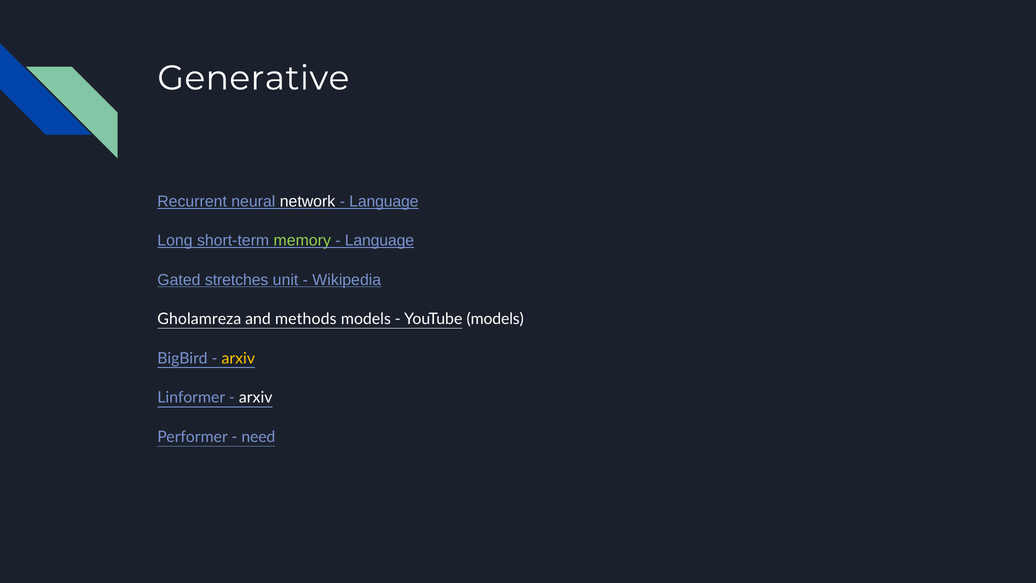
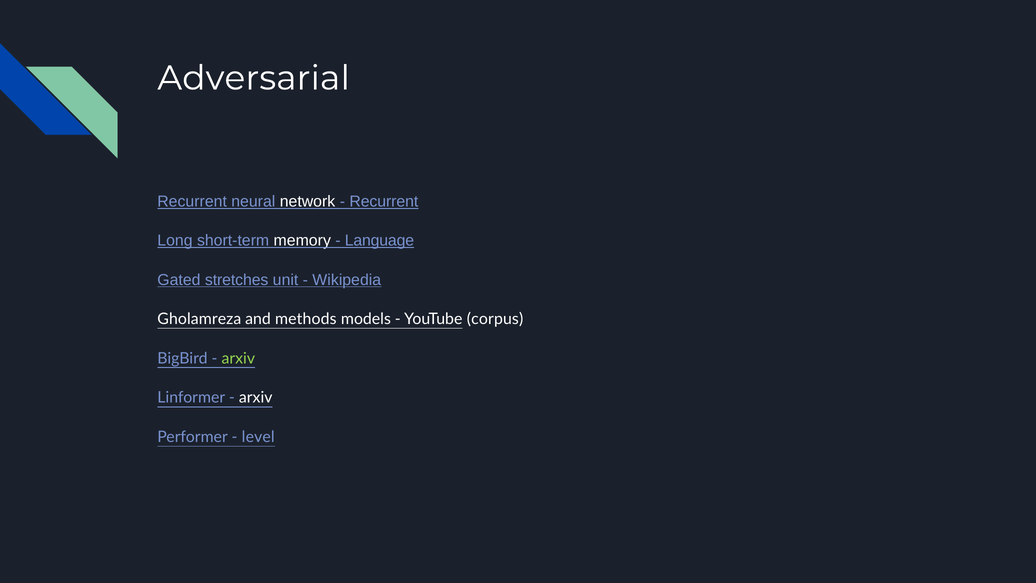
Generative: Generative -> Adversarial (254, 78)
Language: Language -> Recurrent (384, 201)
memory colour: light green -> white (302, 241)
YouTube models: models -> corpus (495, 319)
arxiv colour: yellow -> light green (238, 358)
need: need -> level (258, 437)
